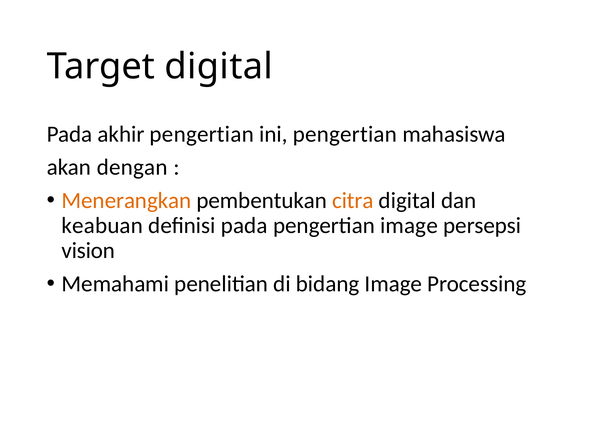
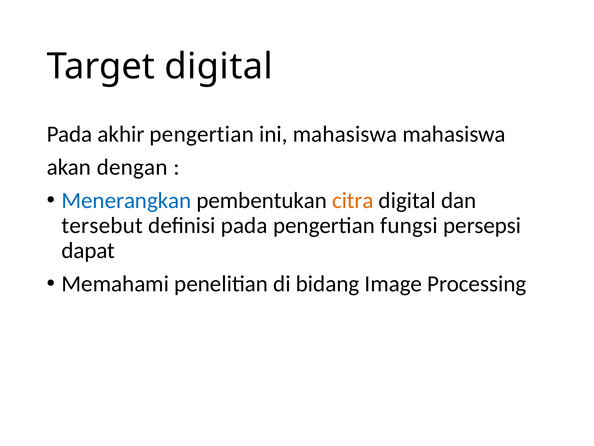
ini pengertian: pengertian -> mahasiswa (345, 134)
Menerangkan colour: orange -> blue (126, 200)
keabuan: keabuan -> tersebut (102, 225)
pengertian image: image -> fungsi (409, 225)
vision: vision -> dapat (88, 250)
